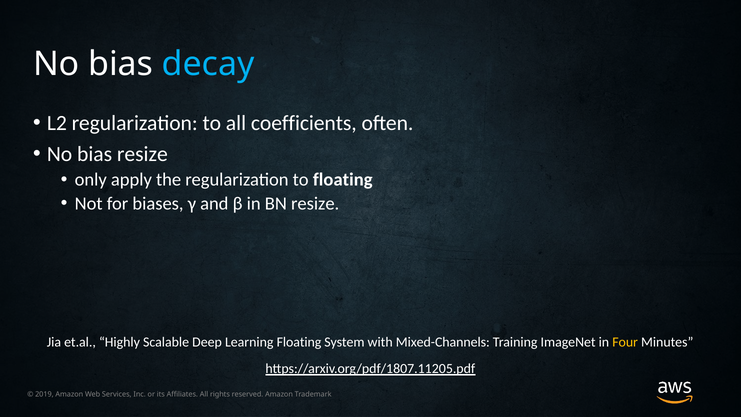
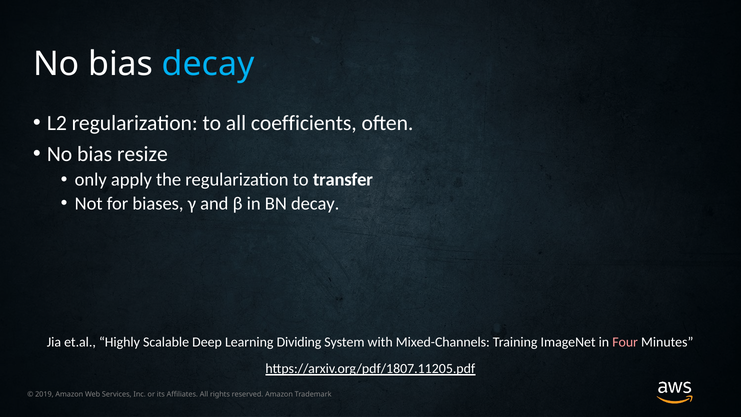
to floating: floating -> transfer (343, 180)
BN resize: resize -> decay (315, 203)
Learning Floating: Floating -> Dividing (299, 342)
Four colour: yellow -> pink (625, 342)
